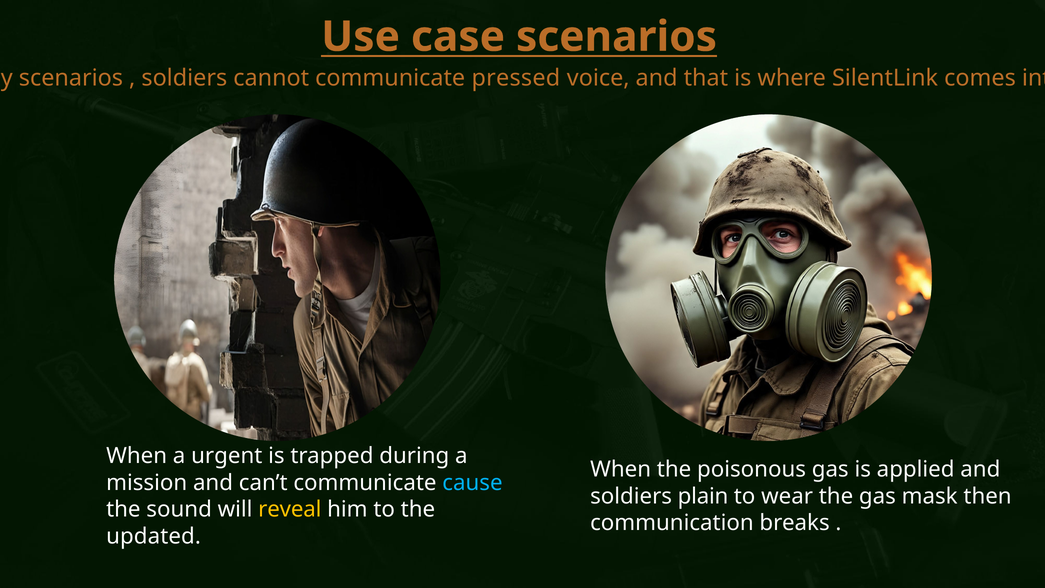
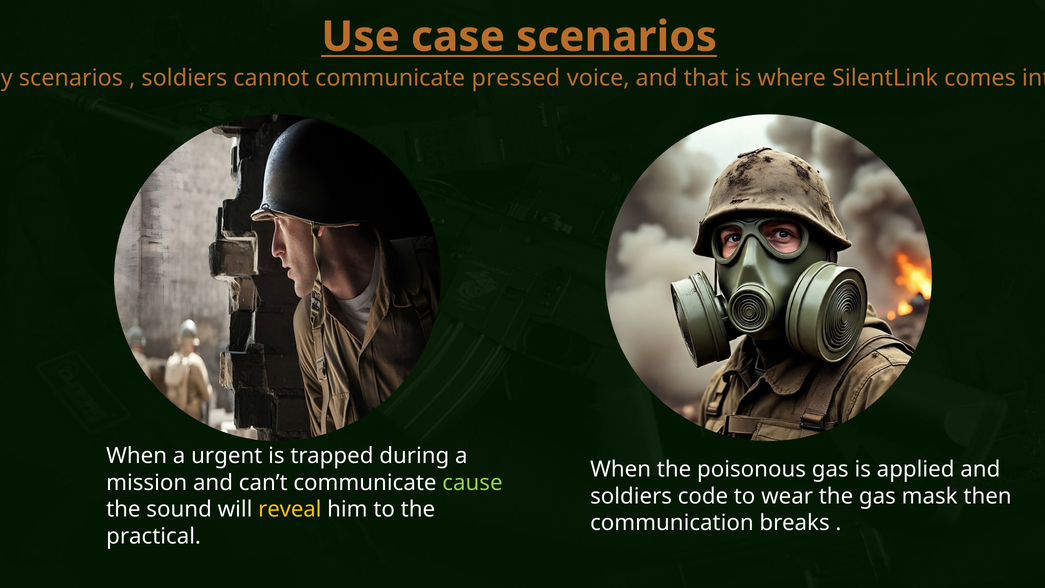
cause colour: light blue -> light green (472, 483)
plain: plain -> code (703, 496)
updated: updated -> practical (154, 536)
